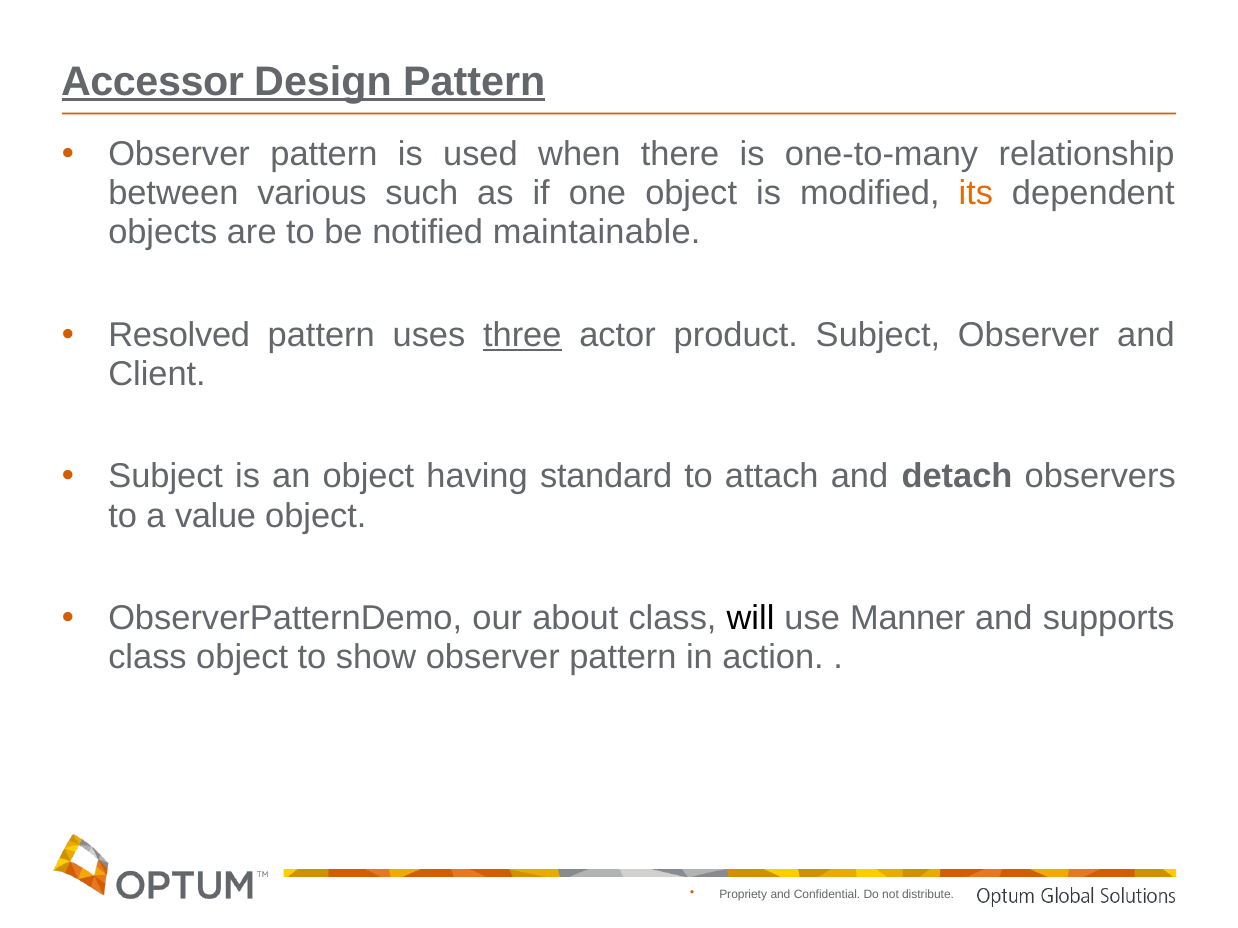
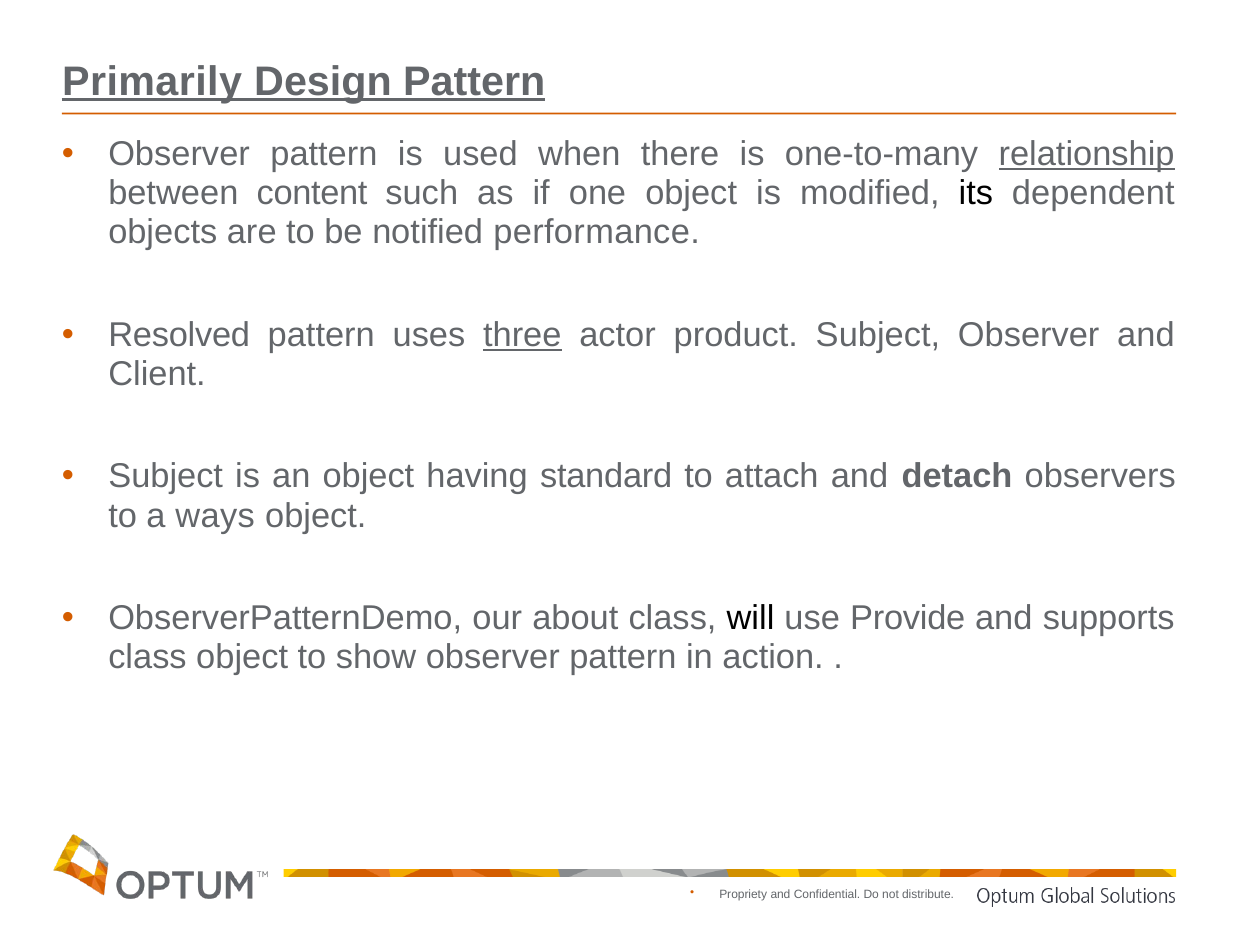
Accessor: Accessor -> Primarily (152, 81)
relationship underline: none -> present (1087, 154)
various: various -> content (312, 193)
its colour: orange -> black (976, 193)
maintainable: maintainable -> performance (597, 233)
value: value -> ways (215, 516)
Manner: Manner -> Provide (908, 619)
